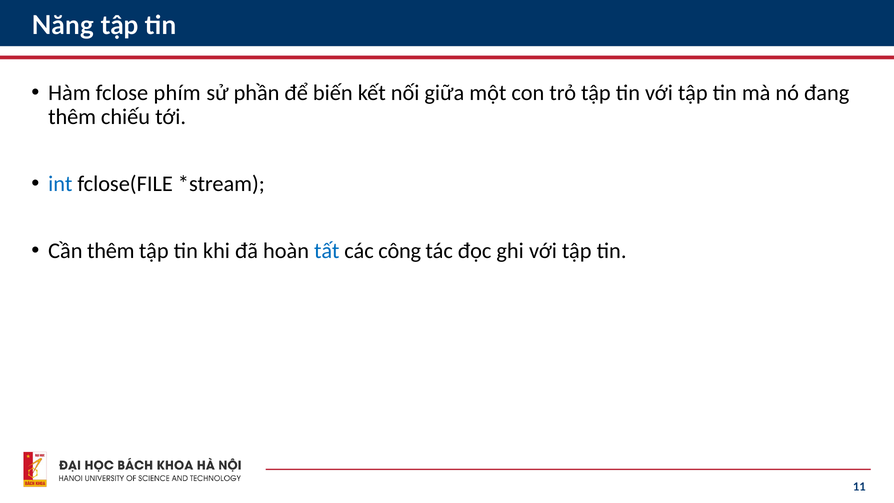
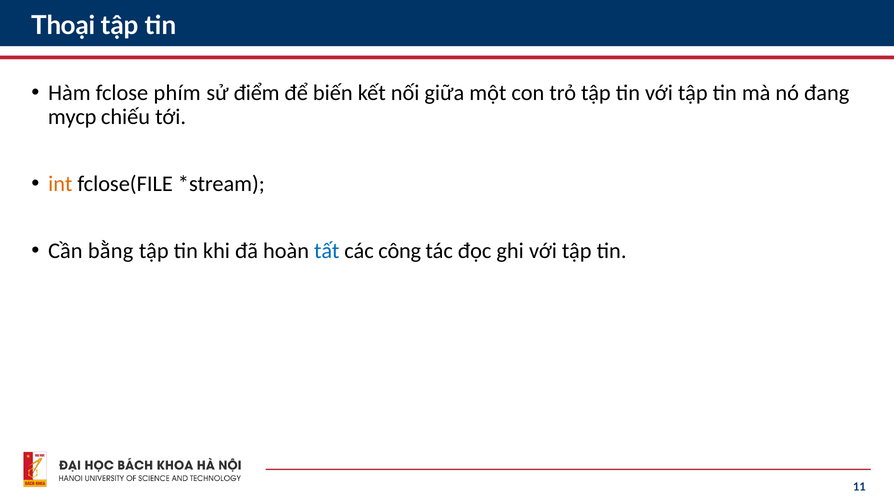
Năng: Năng -> Thoại (63, 25)
phần: phần -> điểm (257, 93)
thêm: thêm -> mycp (72, 117)
int colour: blue -> orange (60, 184)
Cần thêm: thêm -> bằng (111, 251)
